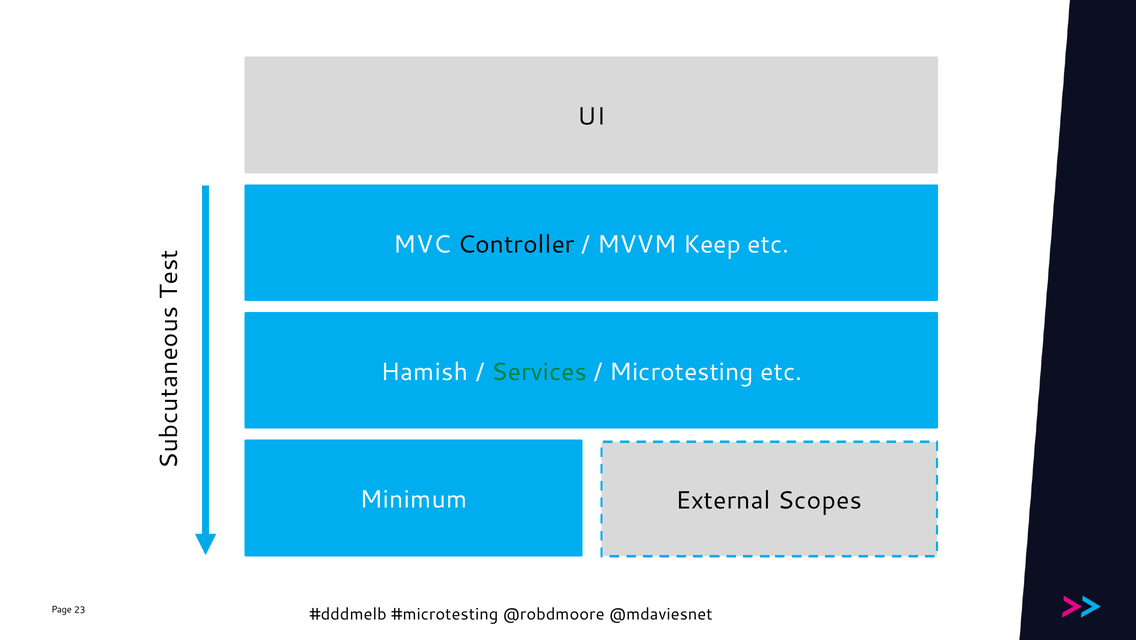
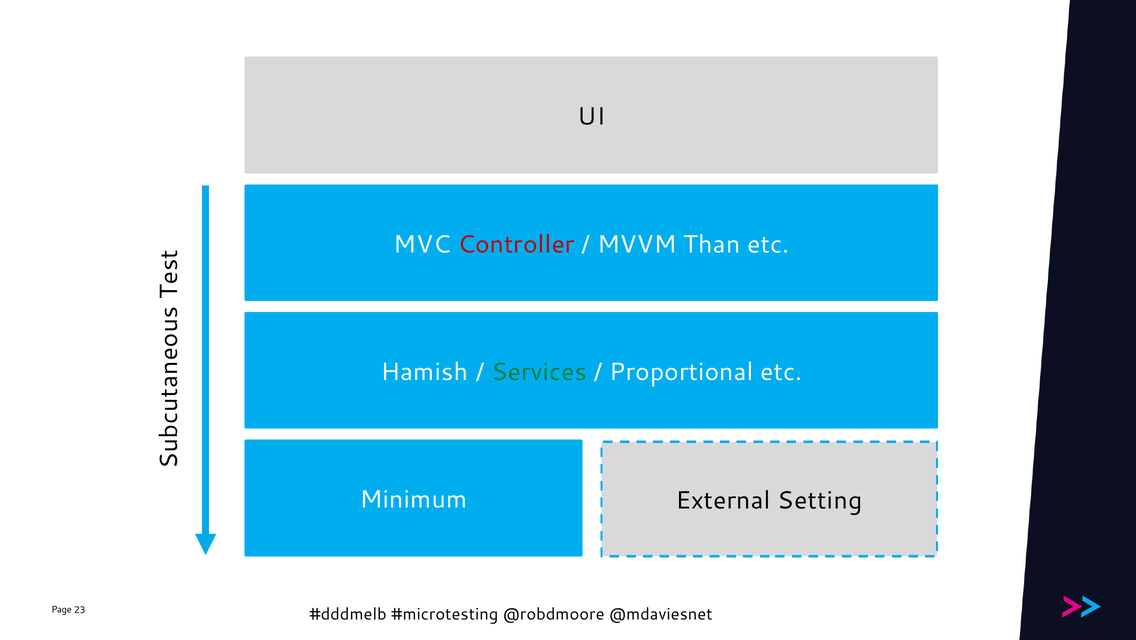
Controller colour: black -> red (516, 244)
Keep: Keep -> Than (712, 244)
Microtesting: Microtesting -> Proportional (681, 372)
Scopes: Scopes -> Setting (820, 500)
